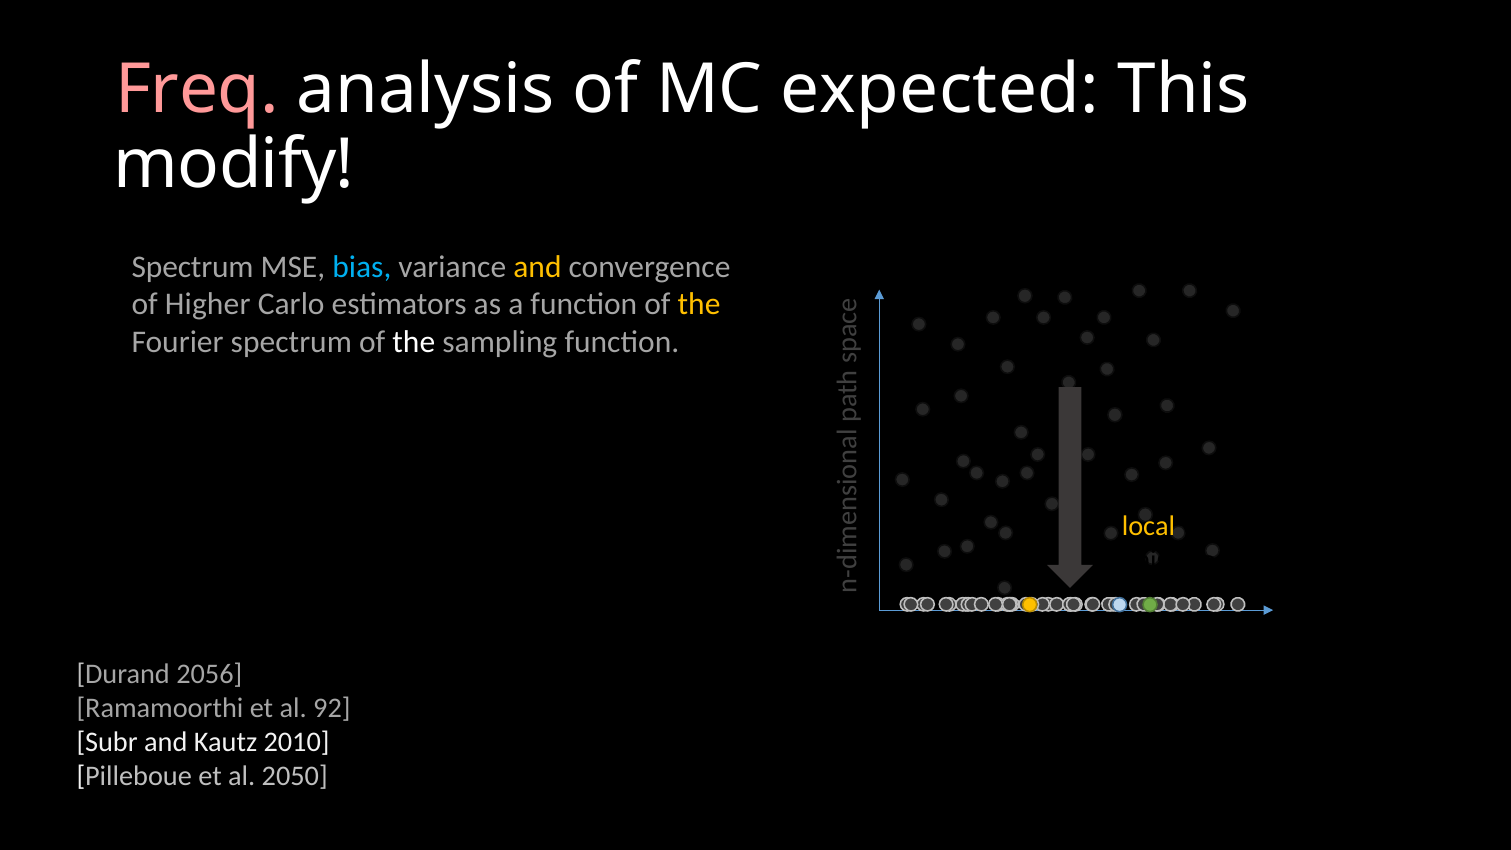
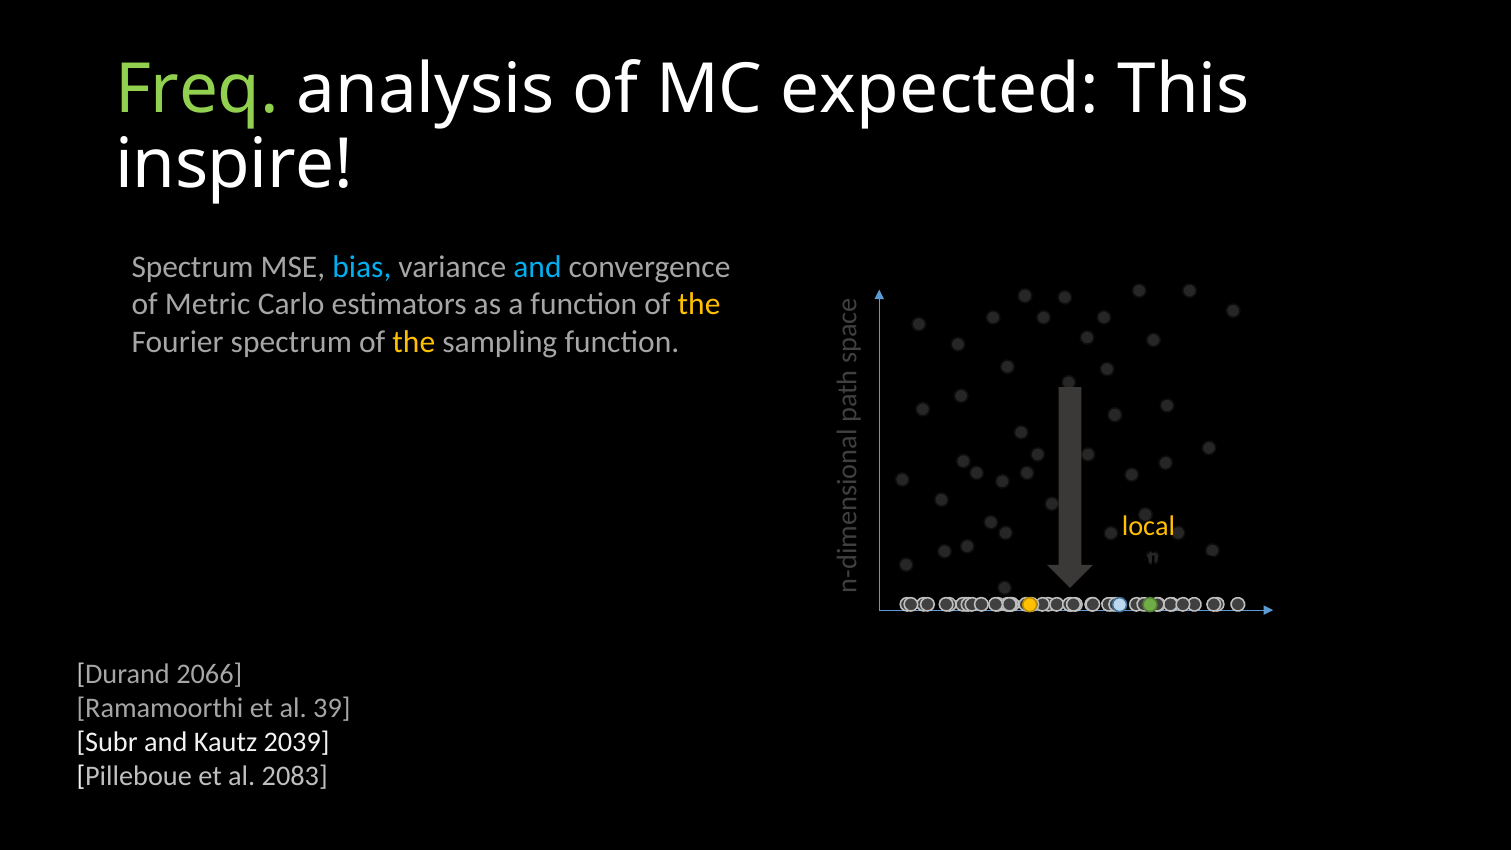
Freq colour: pink -> light green (197, 90)
modify: modify -> inspire (234, 164)
and colour: yellow -> light blue (537, 267)
Higher: Higher -> Metric (208, 305)
the colour: white -> yellow (414, 342)
2056: 2056 -> 2066 (209, 674)
92: 92 -> 39 (332, 708)
2010: 2010 -> 2039 (297, 742)
2050: 2050 -> 2083 (295, 776)
